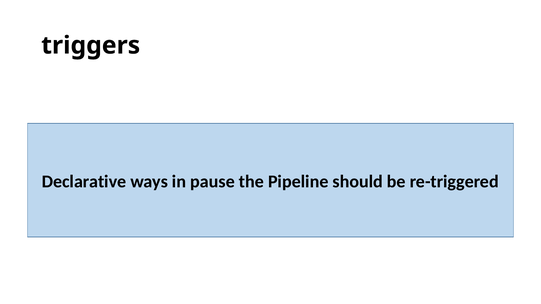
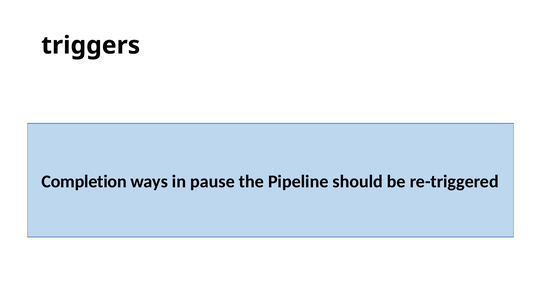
Declarative: Declarative -> Completion (84, 182)
